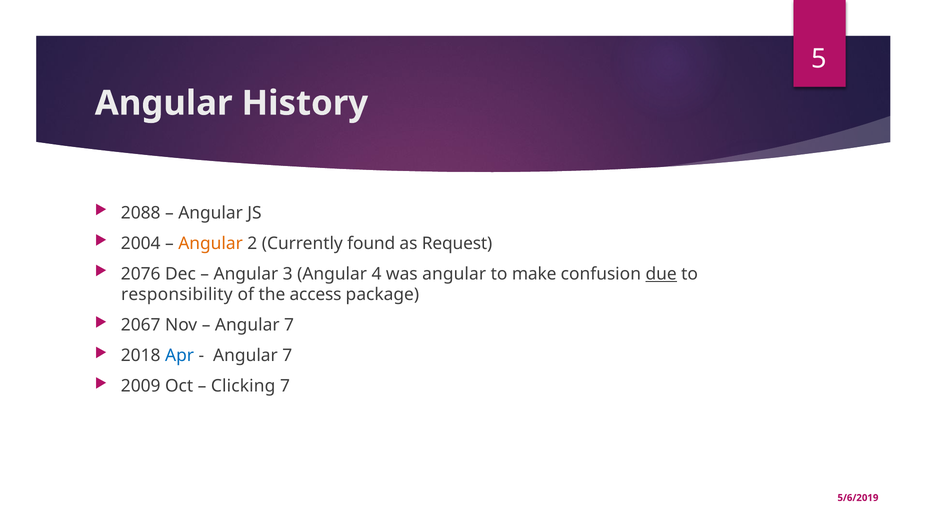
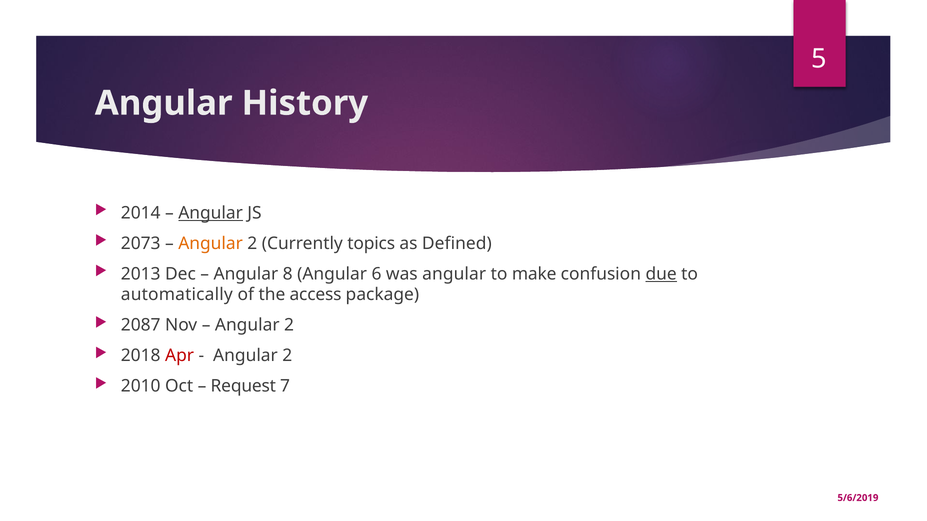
2088: 2088 -> 2014 (141, 213)
Angular underline: none -> present (211, 213)
2004: 2004 -> 2073 (141, 244)
found: found -> topics (371, 244)
Request: Request -> Defined (457, 244)
2076: 2076 -> 2013 (141, 274)
3: 3 -> 8 (288, 274)
4: 4 -> 6 (377, 274)
responsibility: responsibility -> automatically (177, 295)
2067: 2067 -> 2087 (141, 325)
7: 7 -> 2 (289, 325)
Apr colour: blue -> red (180, 356)
7: 7 -> 2 (287, 356)
2009: 2009 -> 2010 (141, 387)
Clicking: Clicking -> Request (243, 387)
